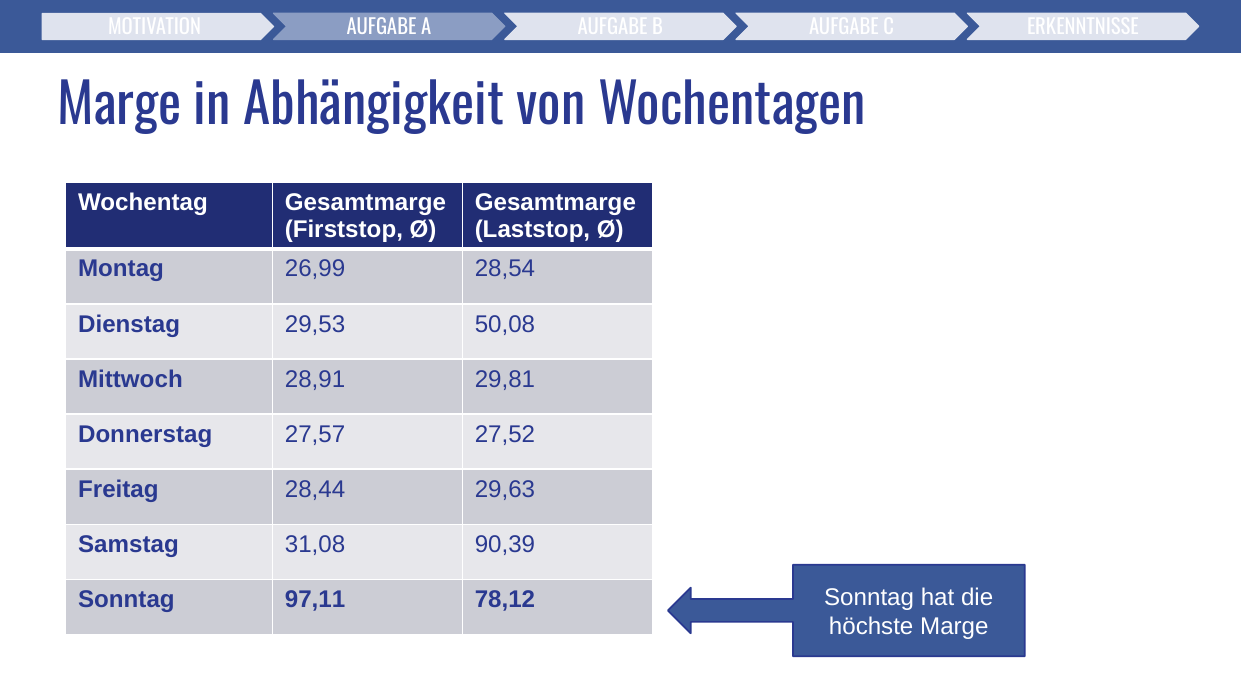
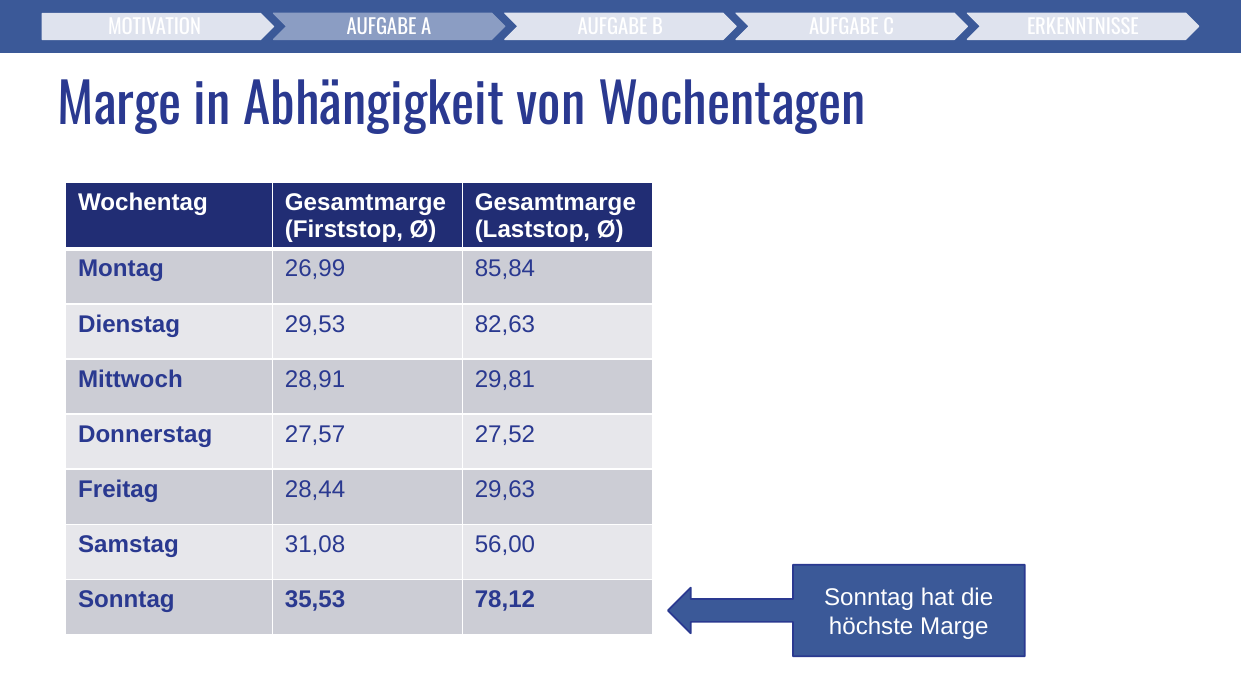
28,54: 28,54 -> 85,84 (505, 269)
50,08: 50,08 -> 82,63 (505, 324)
90,39: 90,39 -> 56,00 (505, 545)
97,11: 97,11 -> 35,53 (315, 600)
